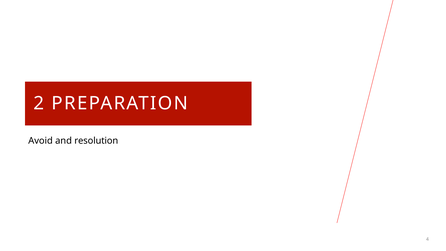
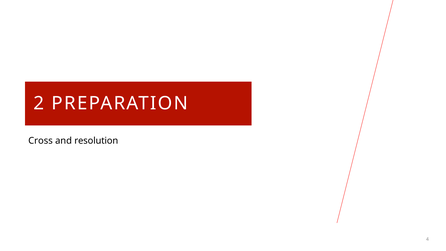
Avoid: Avoid -> Cross (41, 141)
